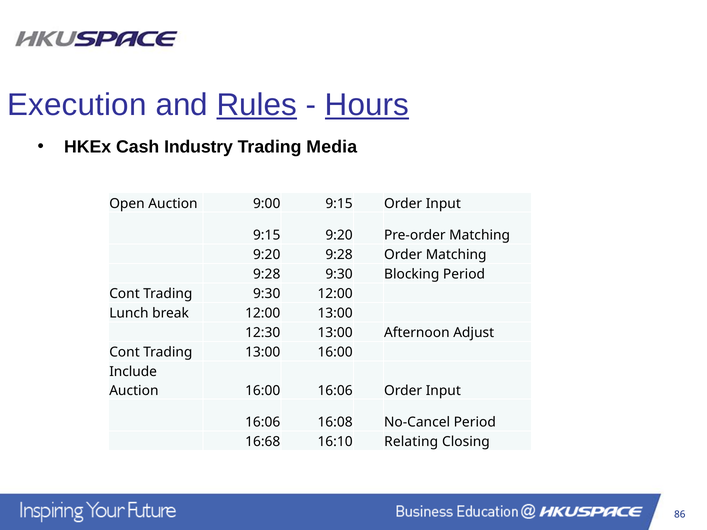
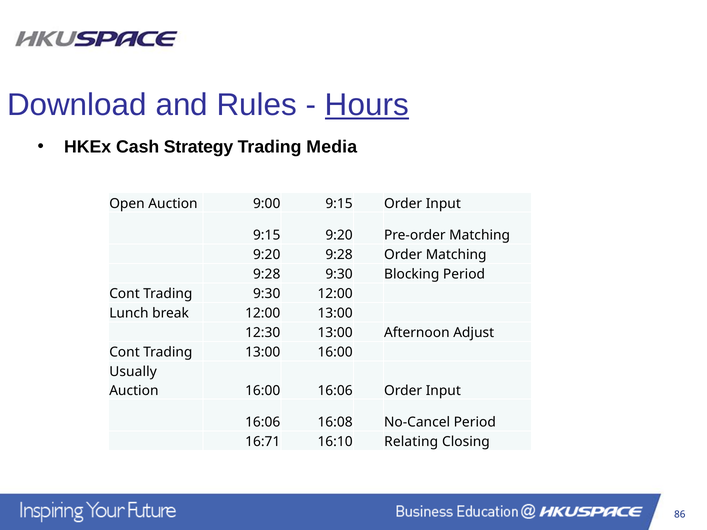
Execution: Execution -> Download (77, 105)
Rules underline: present -> none (257, 105)
Industry: Industry -> Strategy (199, 147)
Include: Include -> Usually (133, 372)
16:68: 16:68 -> 16:71 (263, 442)
